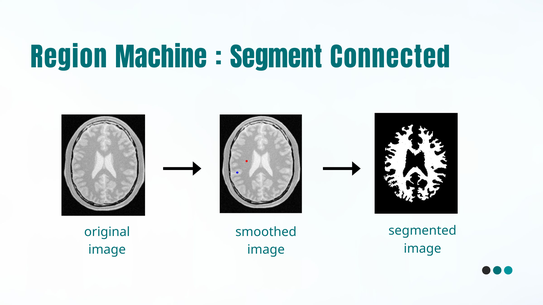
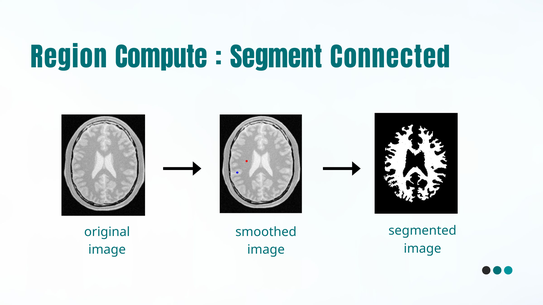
Machine: Machine -> Compute (161, 59)
